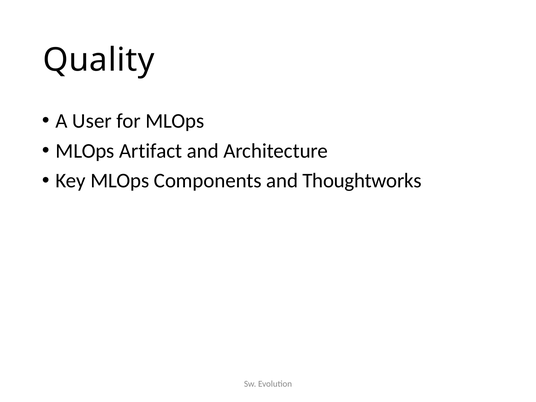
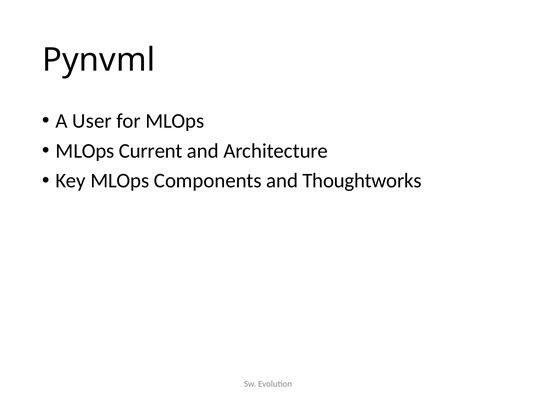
Quality: Quality -> Pynvml (99, 60)
Artifact: Artifact -> Current (151, 151)
